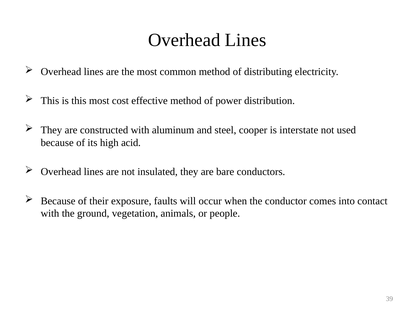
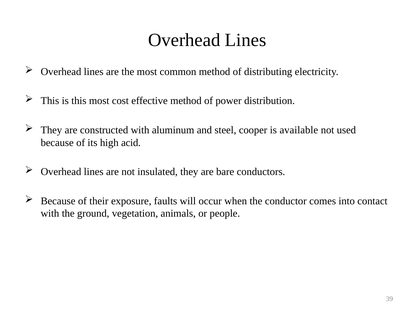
interstate: interstate -> available (299, 130)
